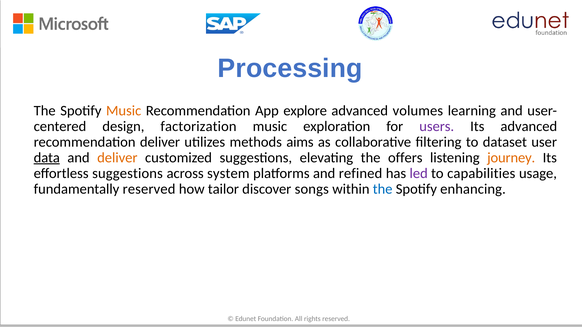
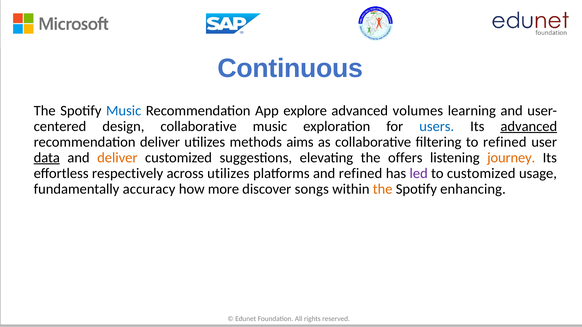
Processing: Processing -> Continuous (290, 68)
Music colour: orange -> blue (124, 111)
design factorization: factorization -> collaborative (199, 126)
users colour: purple -> blue (437, 126)
advanced underline: none -> present (529, 126)
to dataset: dataset -> refined (505, 142)
effortless suggestions: suggestions -> respectively (128, 174)
across system: system -> utilizes (228, 174)
to capabilities: capabilities -> customized (481, 174)
fundamentally reserved: reserved -> accuracy (149, 189)
tailor: tailor -> more (223, 189)
the colour: blue -> orange (383, 189)
